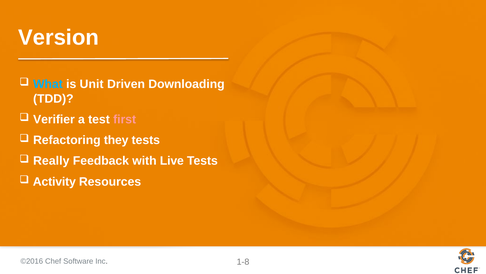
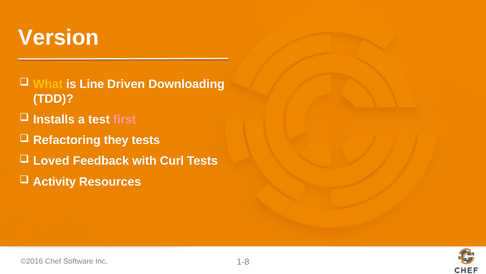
What colour: light blue -> yellow (48, 84)
Unit: Unit -> Line (92, 84)
Verifier: Verifier -> Installs (54, 119)
Really: Really -> Loved (51, 161)
Live: Live -> Curl (172, 161)
